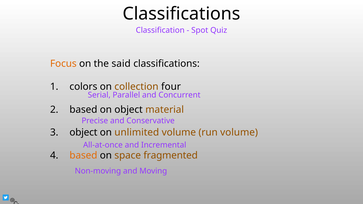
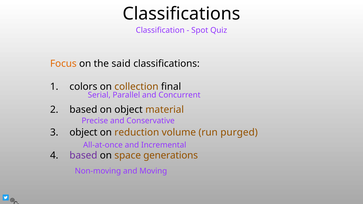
four: four -> final (171, 87)
unlimited: unlimited -> reduction (137, 133)
run volume: volume -> purged (239, 133)
based colour: orange -> purple (83, 156)
fragmented: fragmented -> generations (171, 156)
